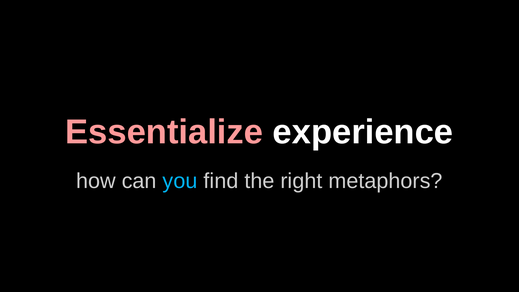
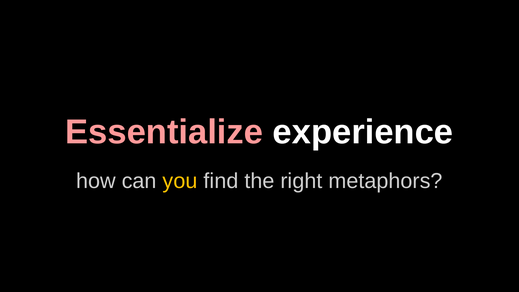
you colour: light blue -> yellow (180, 181)
